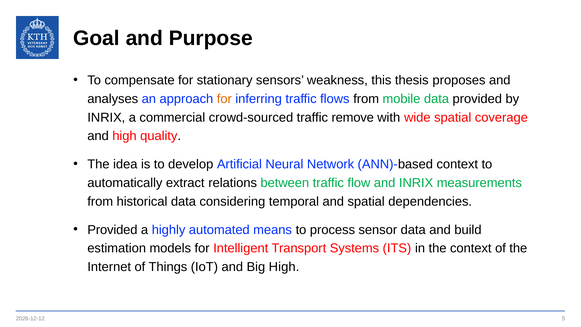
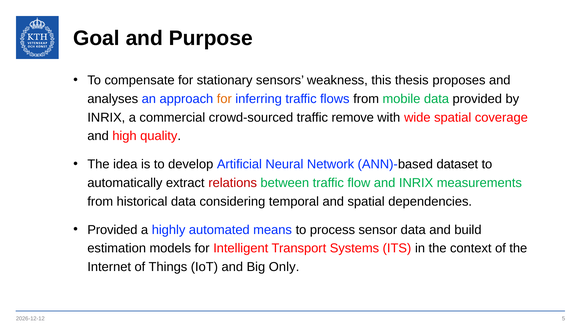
ANN)-based context: context -> dataset (457, 164)
relations colour: black -> red (233, 183)
Big High: High -> Only (284, 267)
